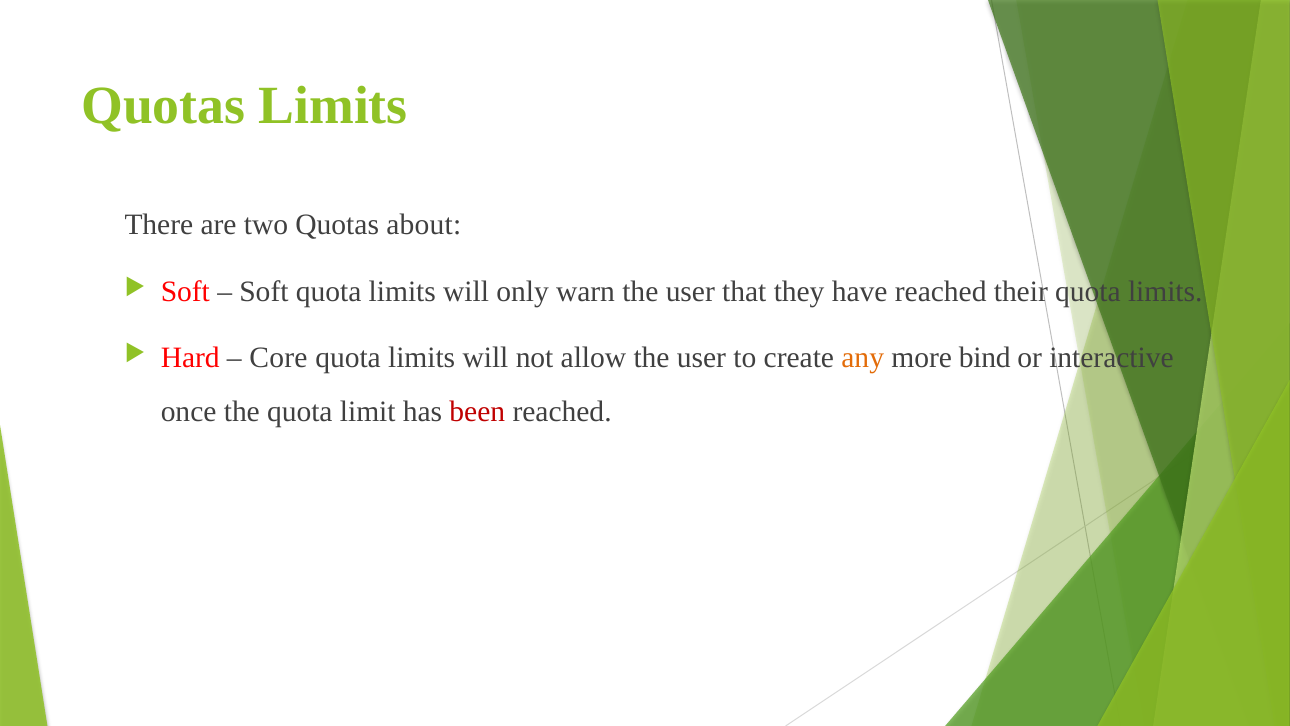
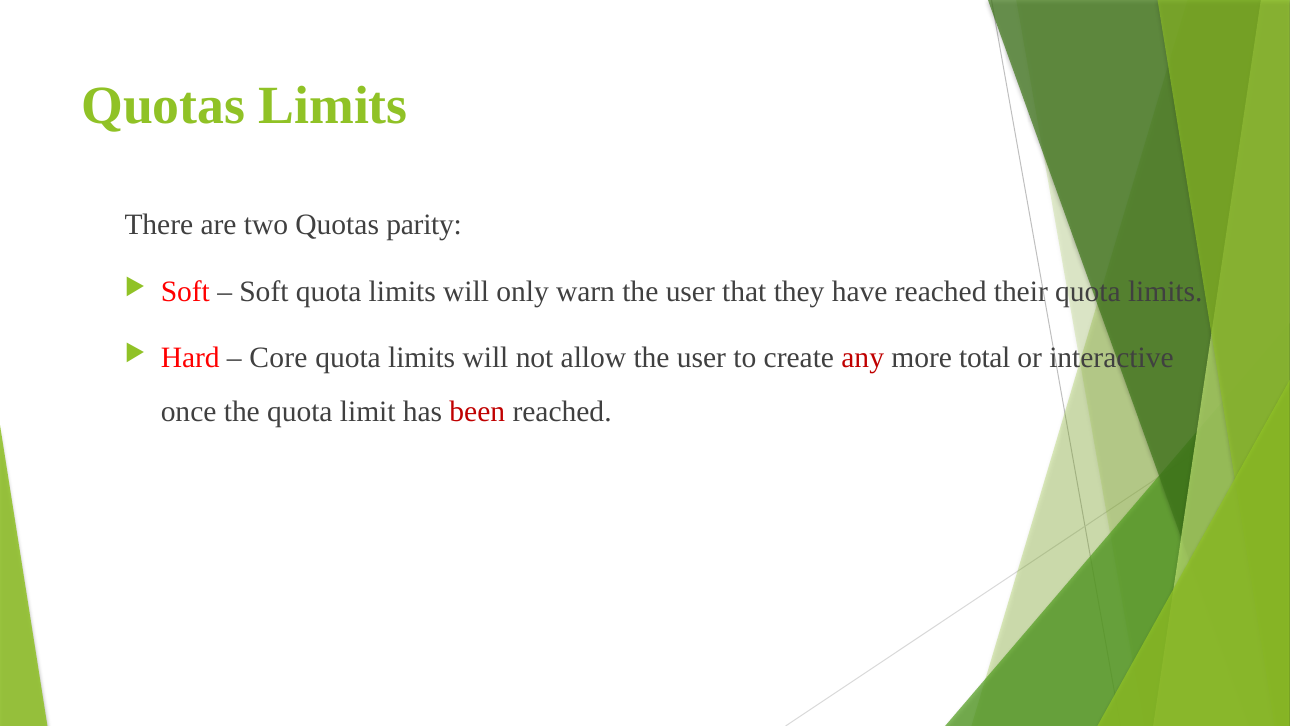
about: about -> parity (424, 225)
any colour: orange -> red (863, 358)
bind: bind -> total (985, 358)
